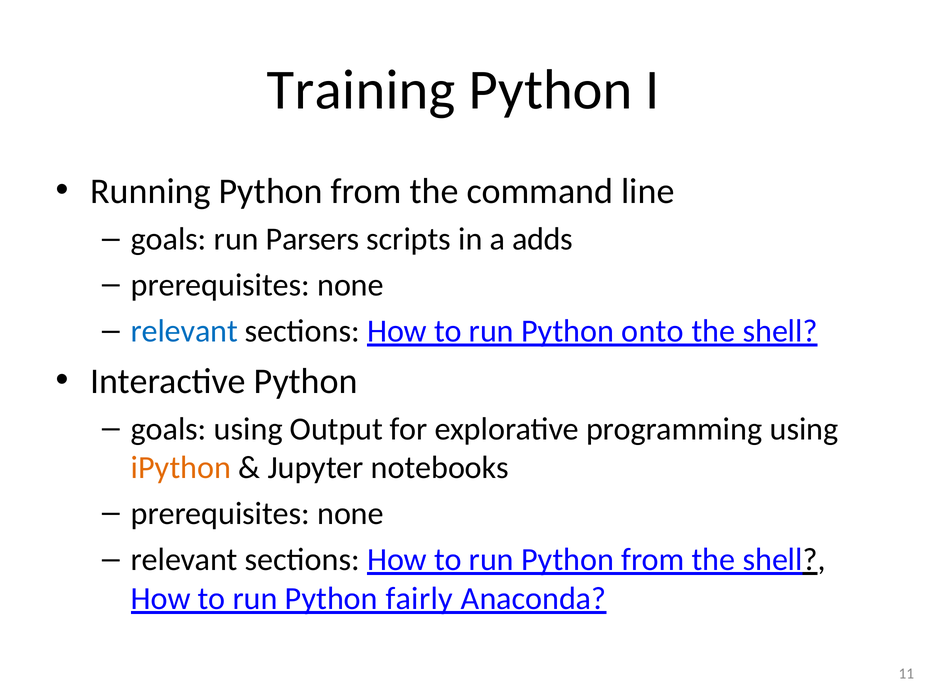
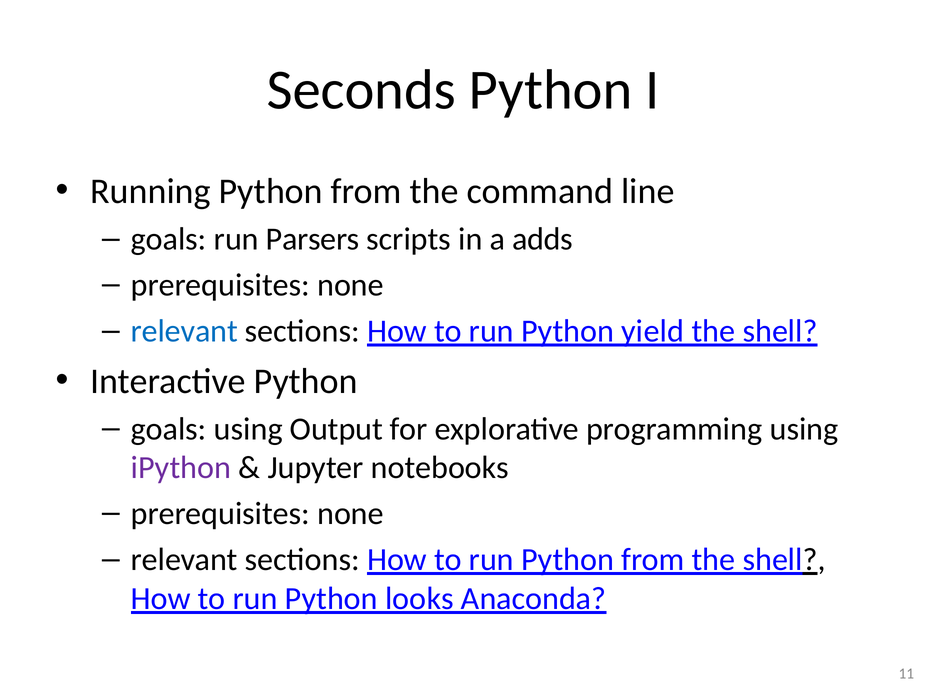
Training: Training -> Seconds (361, 90)
onto: onto -> yield (653, 331)
iPython colour: orange -> purple (181, 467)
fairly: fairly -> looks (419, 598)
